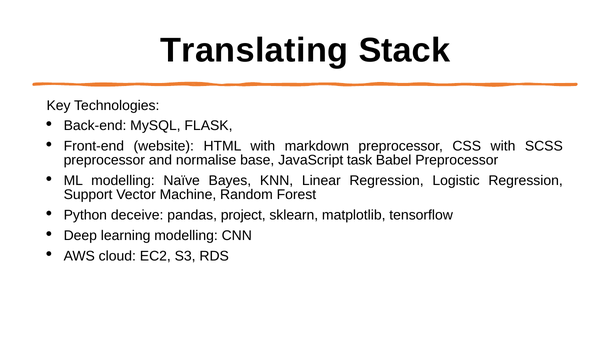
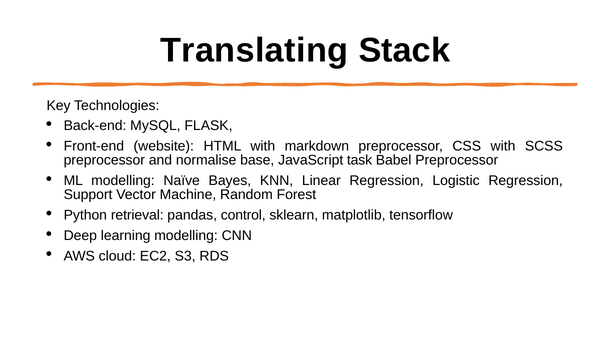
deceive: deceive -> retrieval (137, 215)
project: project -> control (243, 215)
